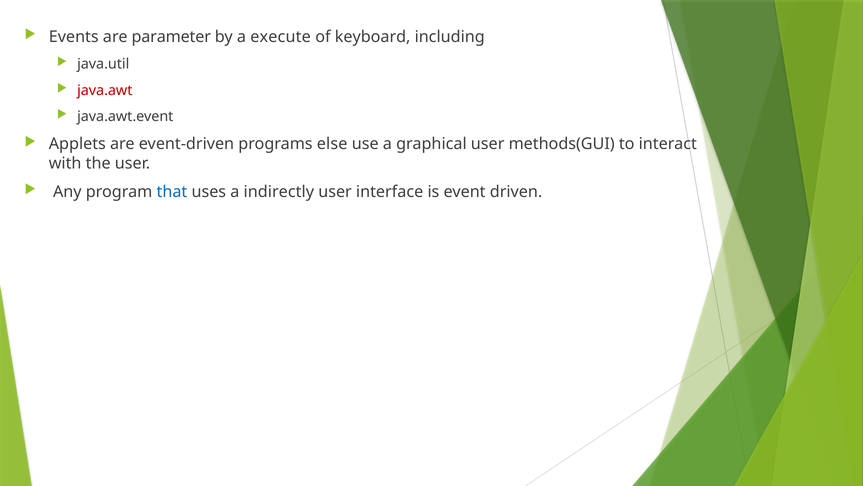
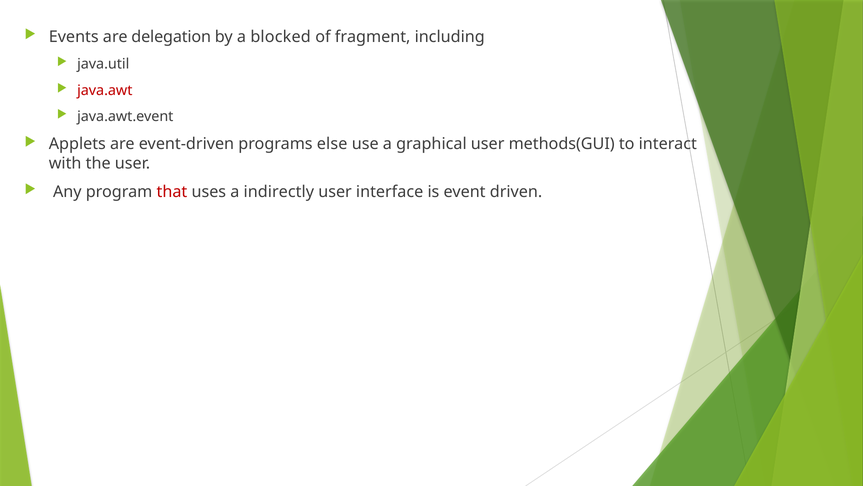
parameter: parameter -> delegation (171, 37)
execute: execute -> blocked (281, 37)
keyboard: keyboard -> fragment (373, 37)
that colour: blue -> red (172, 192)
